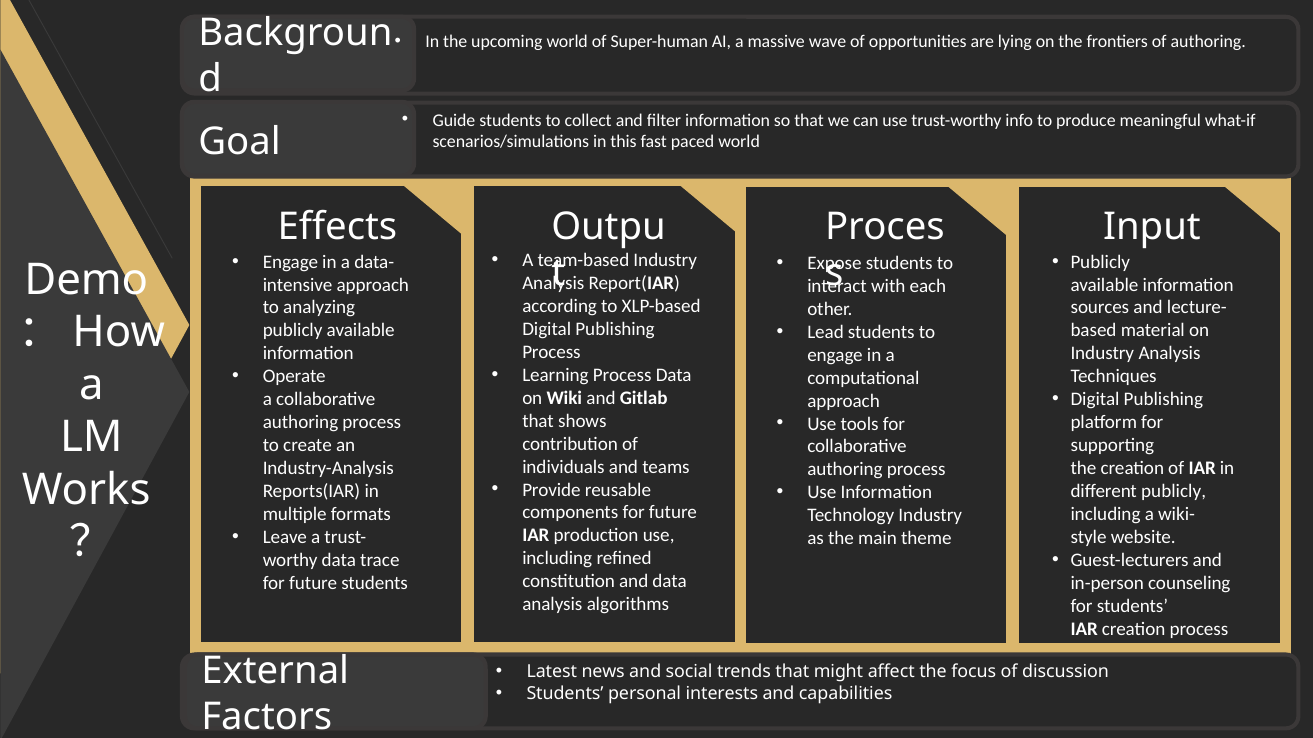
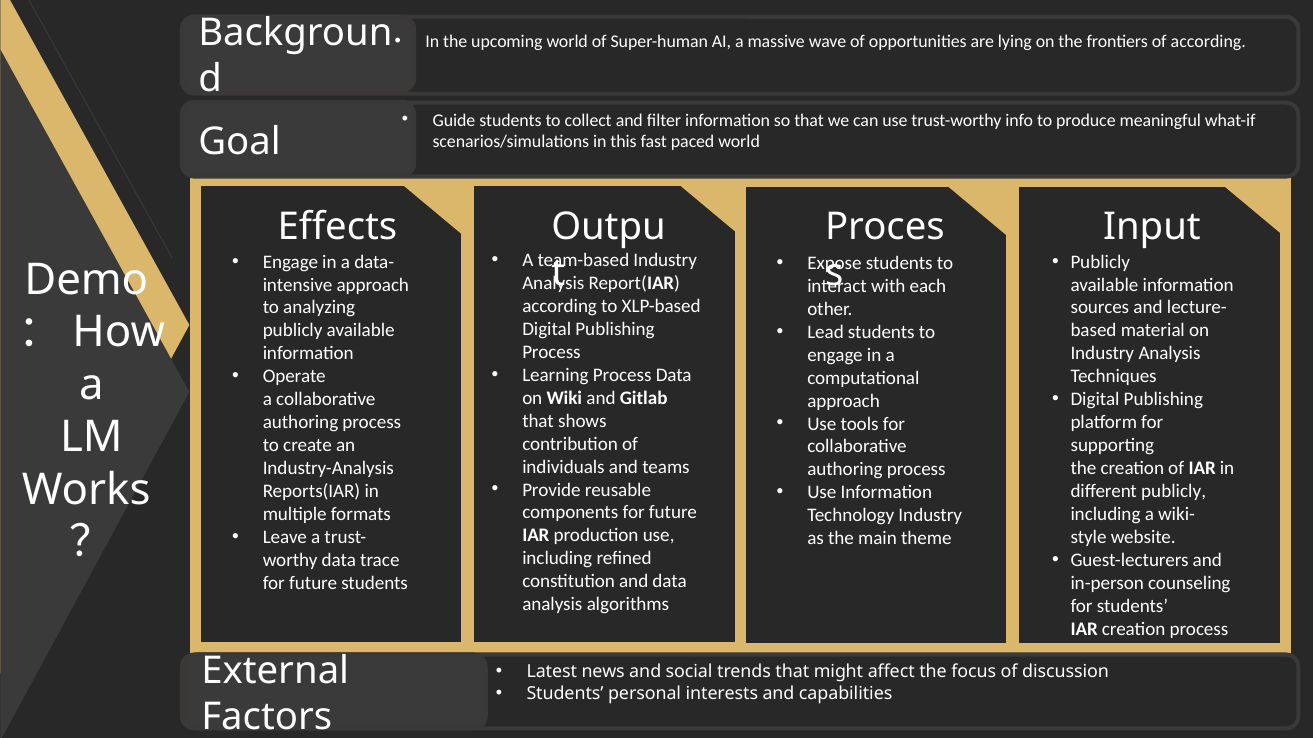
of authoring: authoring -> according (1208, 41)
